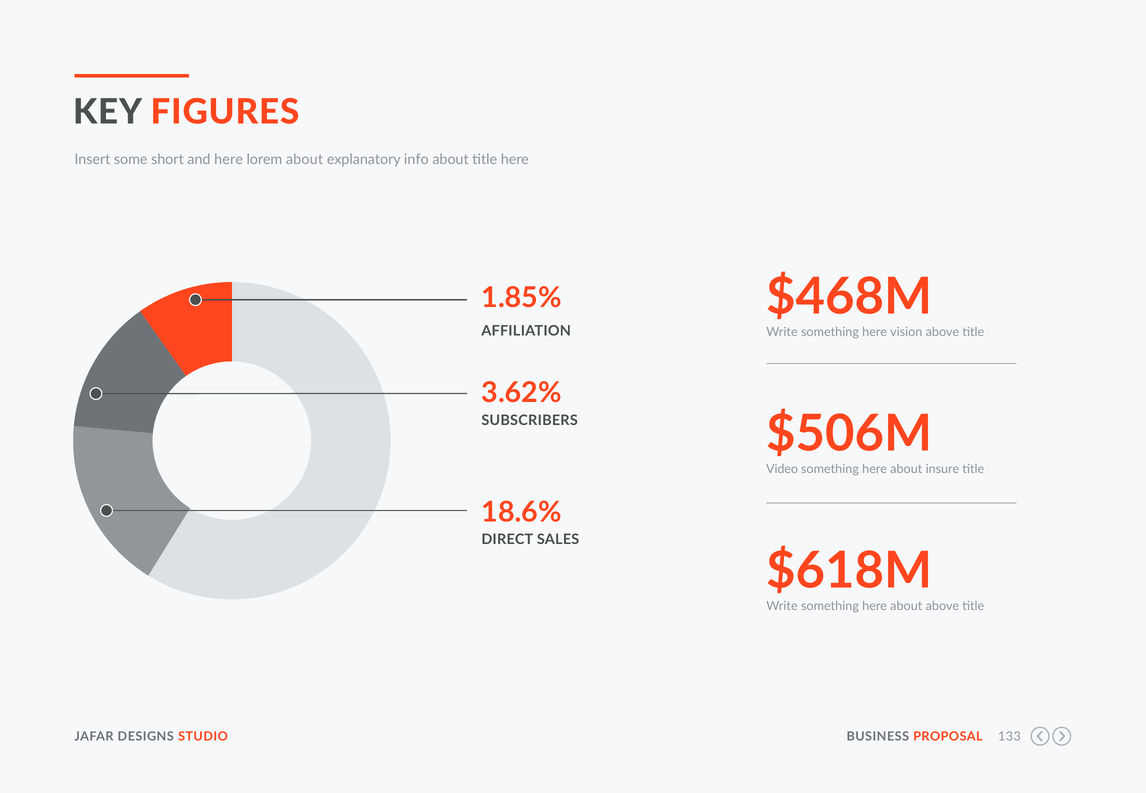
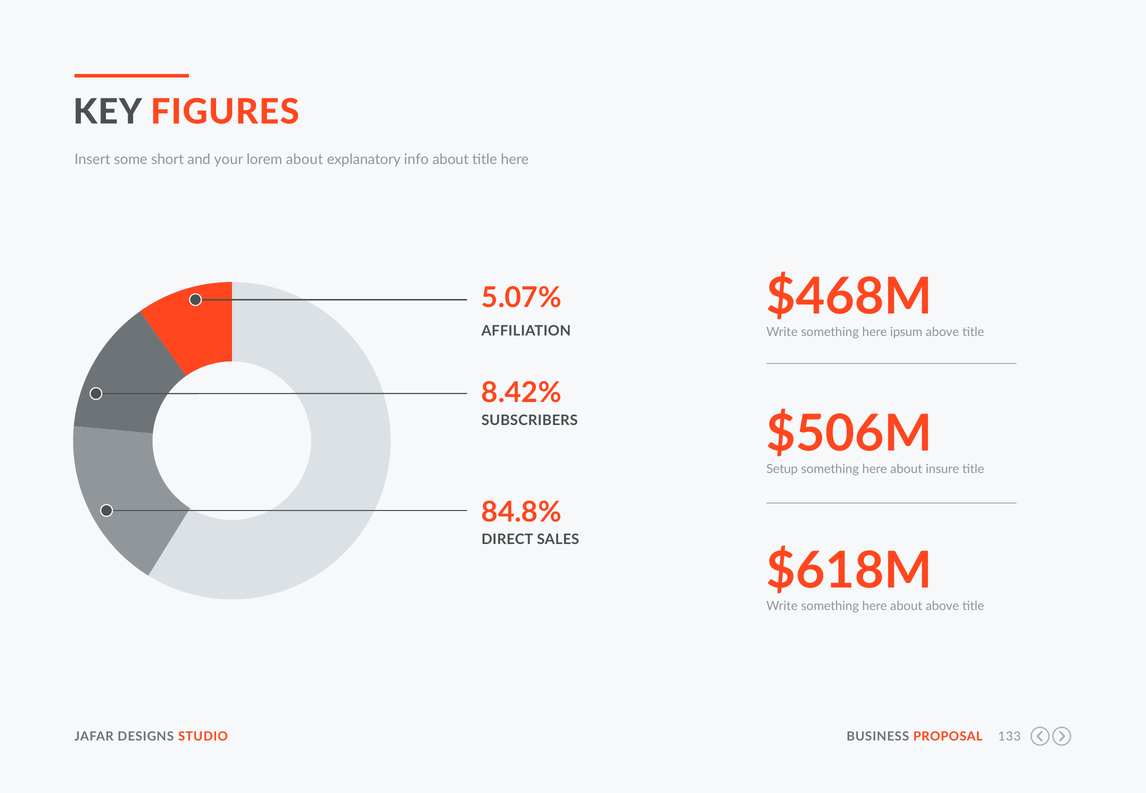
and here: here -> your (229, 159)
1.85%: 1.85% -> 5.07% (521, 298)
vision: vision -> ipsum (906, 332)
3.62%: 3.62% -> 8.42% (521, 393)
Video: Video -> Setup (782, 469)
18.6%: 18.6% -> 84.8% (521, 513)
